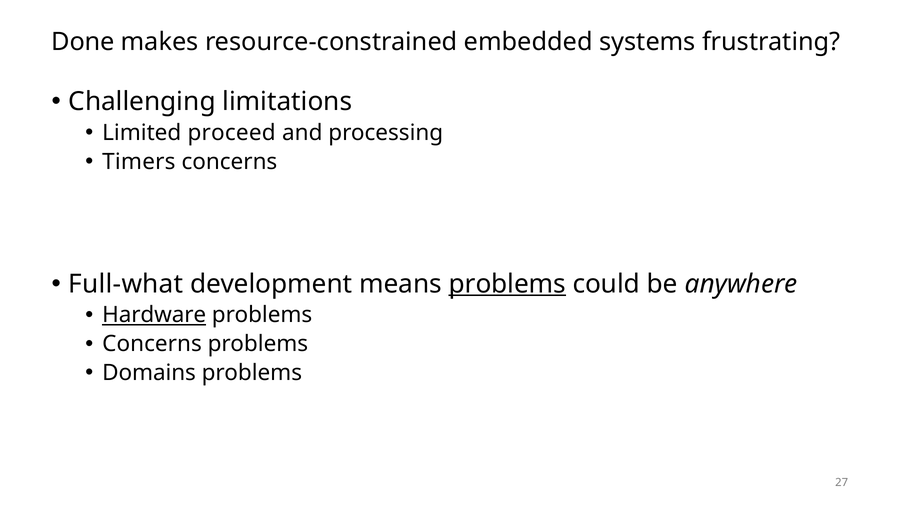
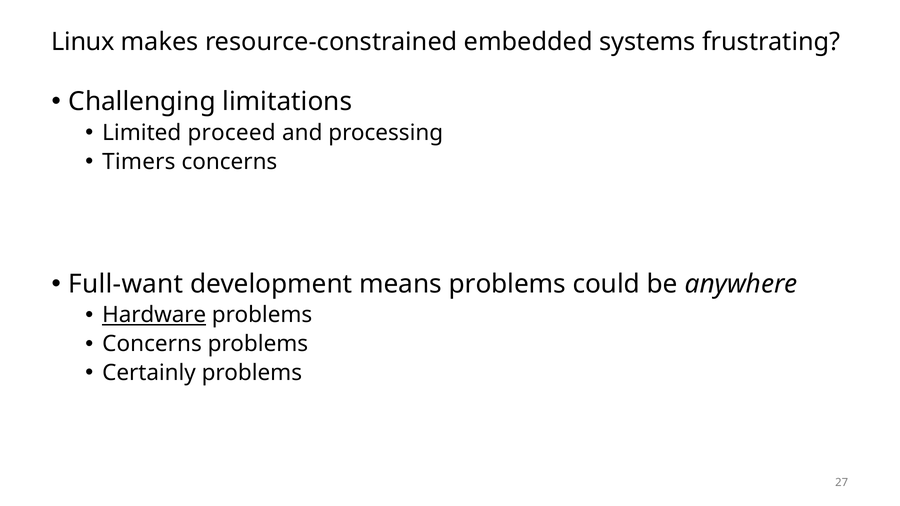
Done: Done -> Linux (83, 42)
Full-what: Full-what -> Full-want (126, 284)
problems underline: present -> none (507, 284)
Domains: Domains -> Certainly (149, 373)
